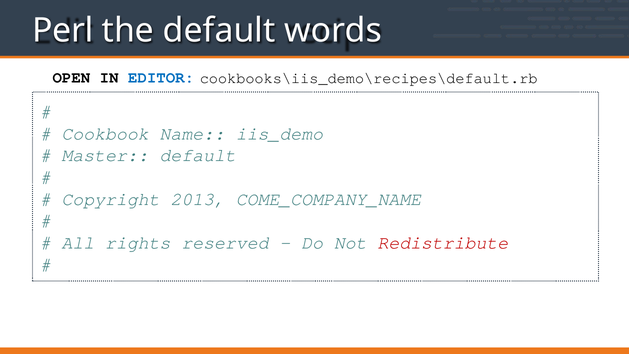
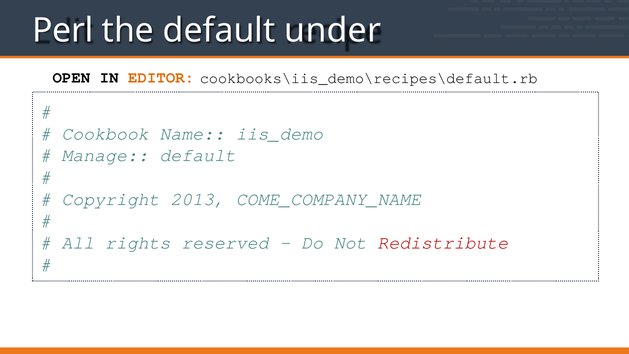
words: words -> under (333, 31)
EDITOR colour: blue -> orange (161, 78)
Master: Master -> Manage (105, 155)
